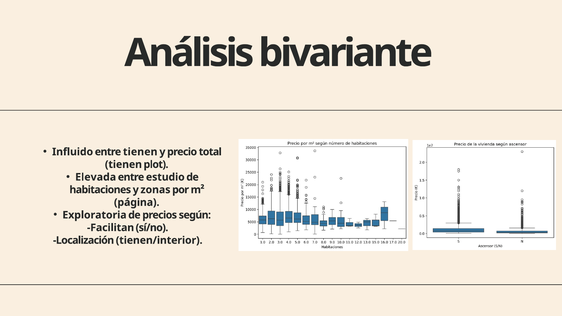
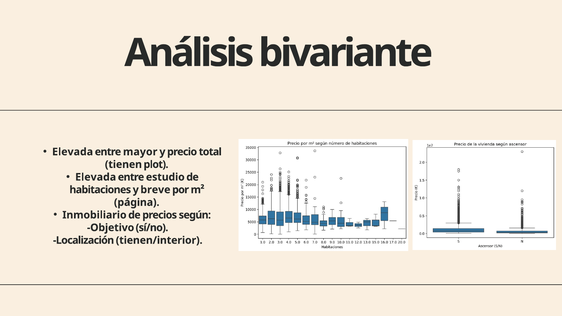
Influido: Influido -> Elevada (73, 152)
entre tienen: tienen -> mayor (140, 152)
zonas: zonas -> breve (155, 190)
Exploratoria: Exploratoria -> Inmobiliario (94, 215)
Facilitan: Facilitan -> Objetivo (111, 228)
